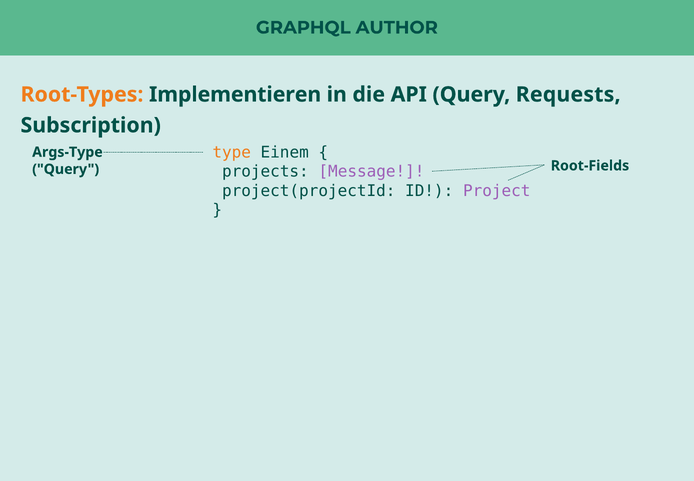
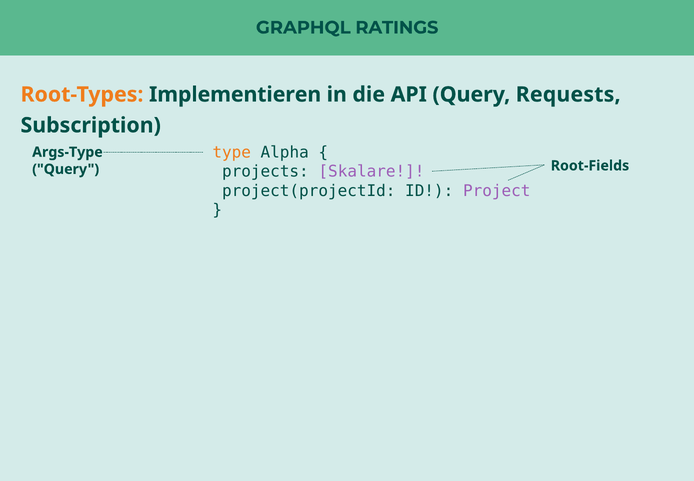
AUTHOR: AUTHOR -> RATINGS (397, 28)
Einem: Einem -> Alpha (285, 152)
Message: Message -> Skalare (371, 171)
